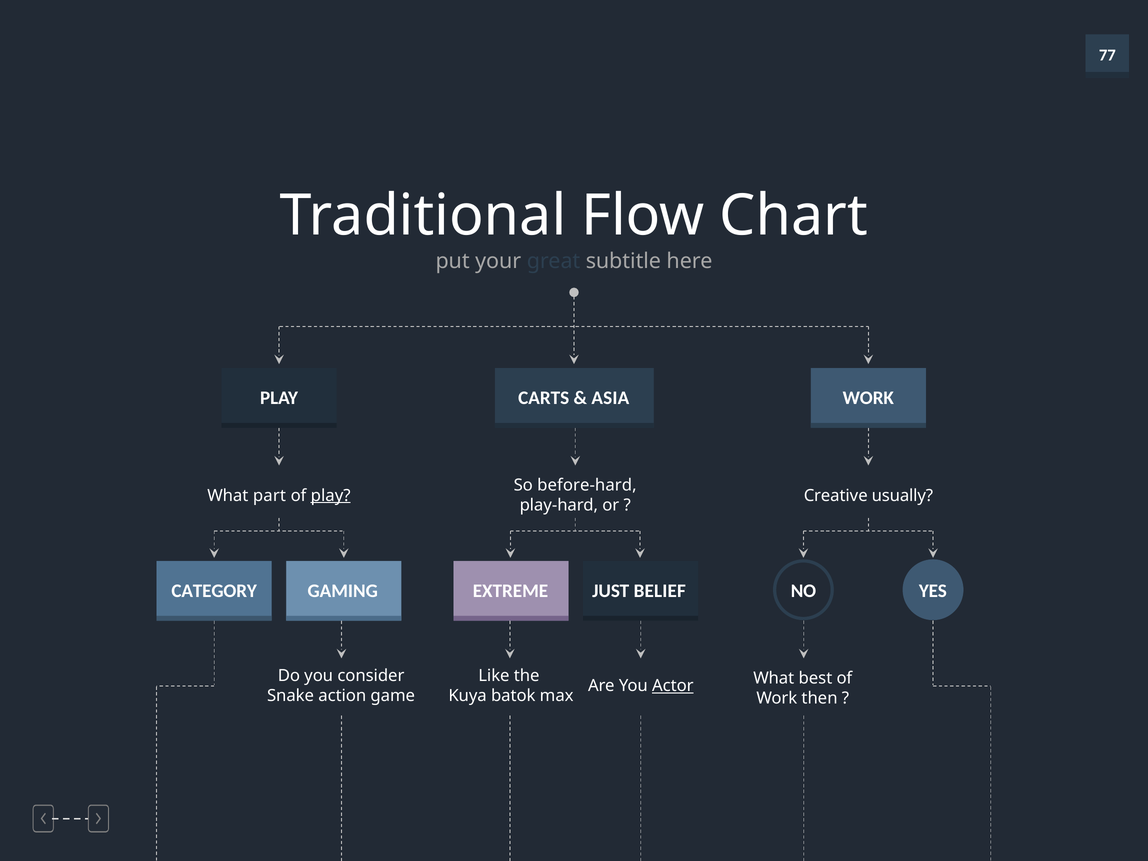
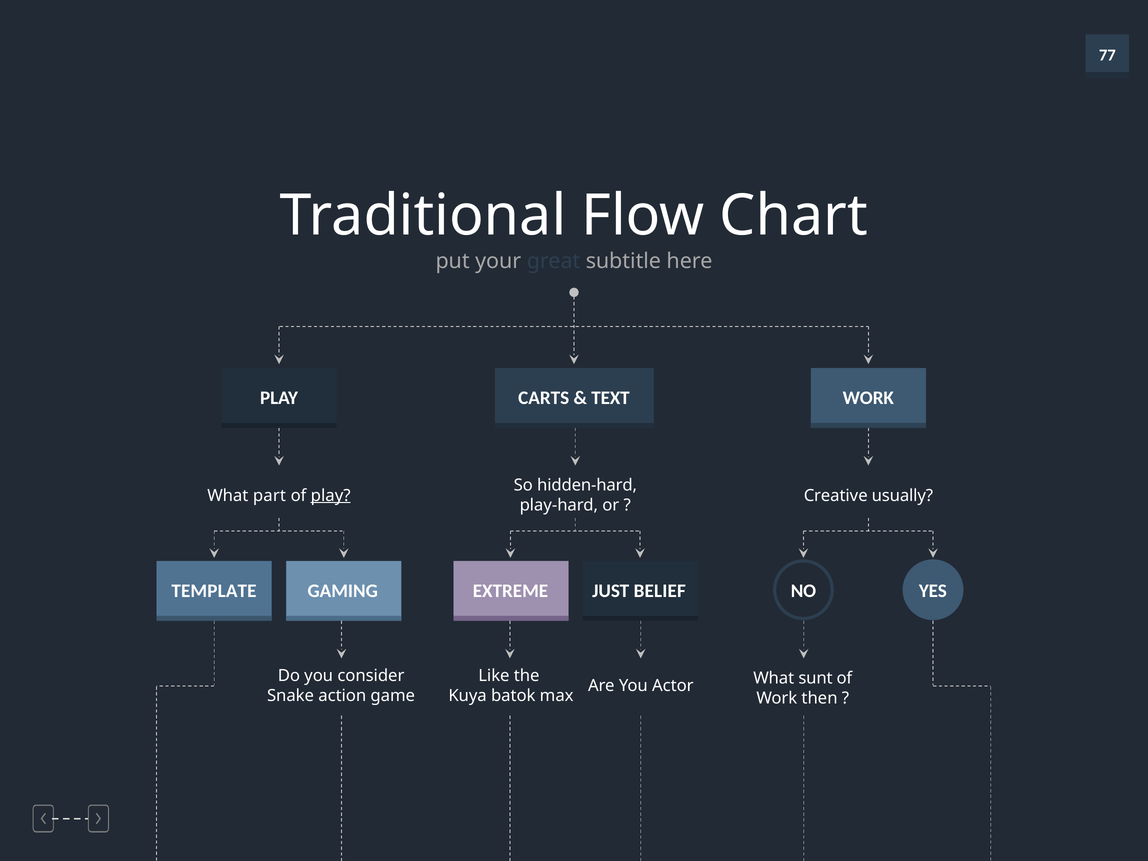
ASIA: ASIA -> TEXT (610, 398)
before-hard: before-hard -> hidden-hard (587, 485)
CATEGORY: CATEGORY -> TEMPLATE (214, 591)
Actor underline: present -> none (673, 686)
best: best -> sunt (815, 678)
